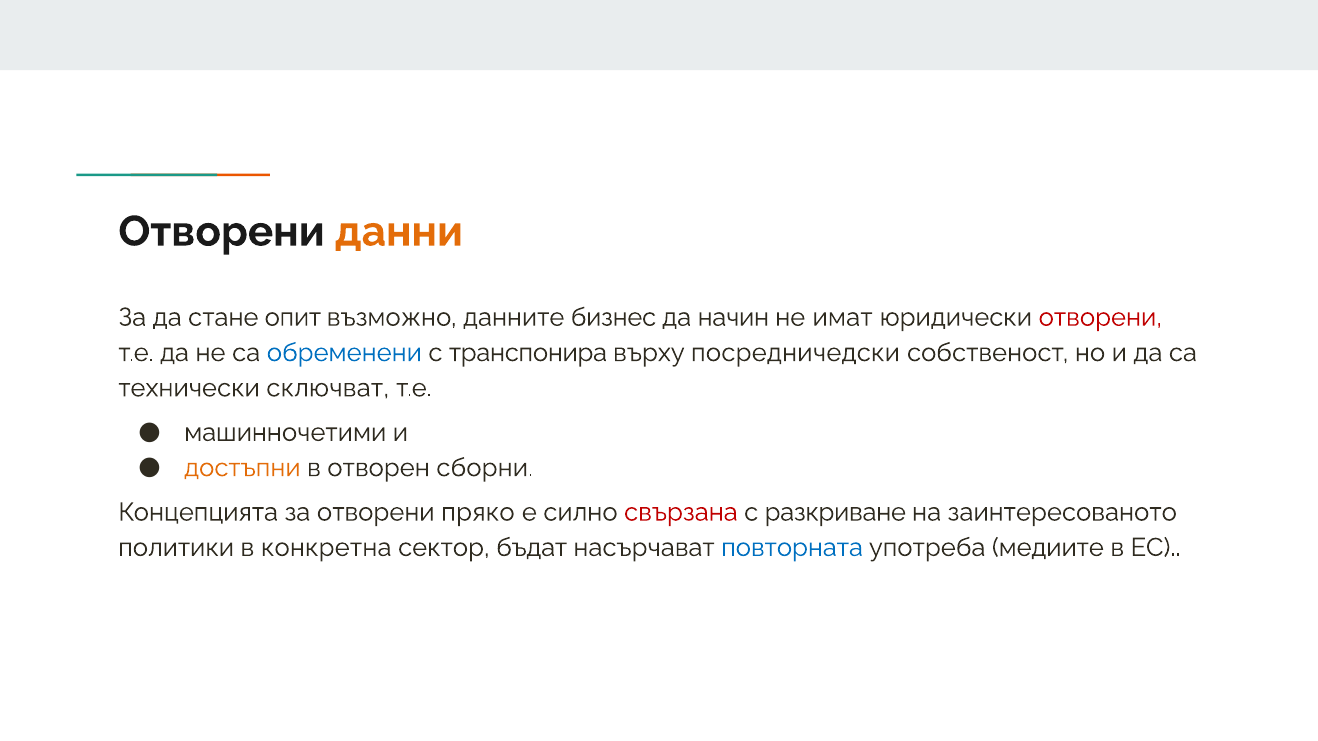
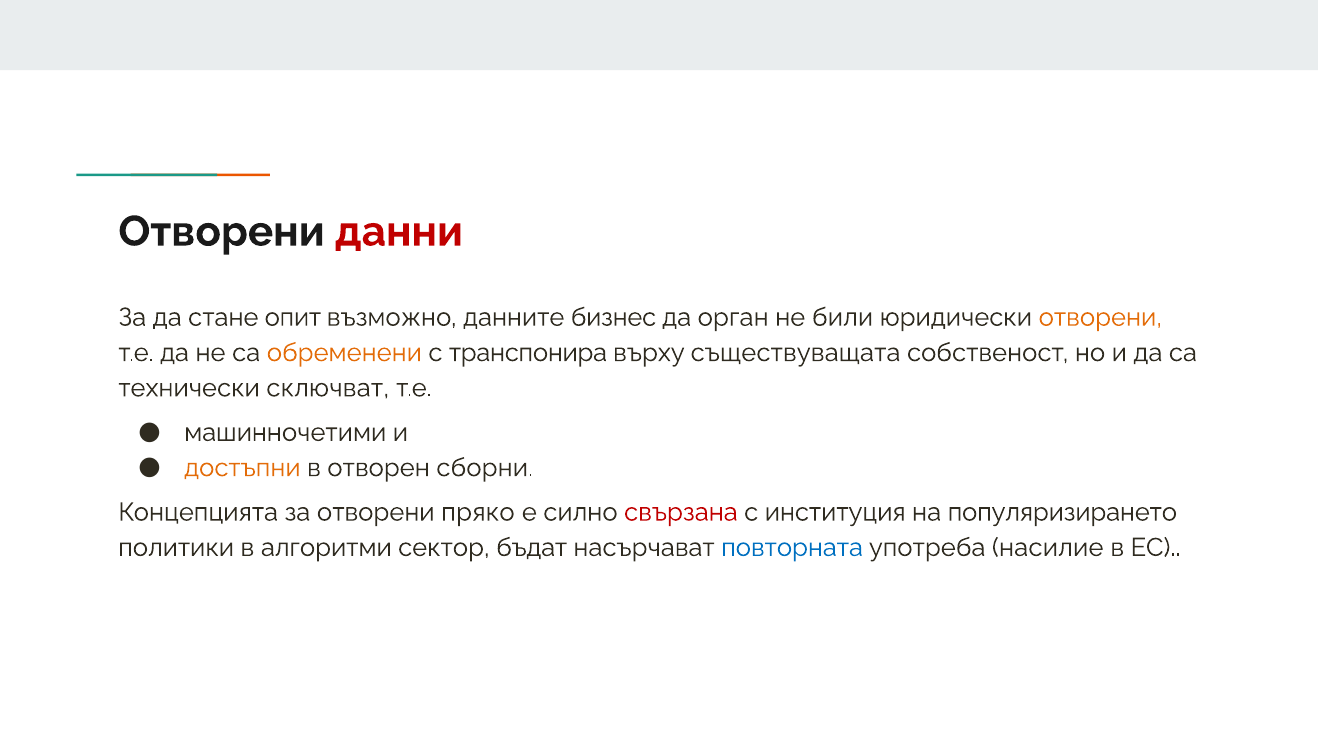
данни colour: orange -> red (399, 232)
начин: начин -> орган (733, 317)
имат: имат -> били (843, 317)
отворени colour: red -> orange (1100, 317)
обременени colour: blue -> orange (344, 353)
посредничедски: посредничедски -> съществуващата (796, 353)
разкриване: разкриване -> институция (835, 512)
заинтересованото: заинтересованото -> популяризирането (1062, 512)
конкретна: конкретна -> алгоритми (326, 548)
медиите: медиите -> насилие (1048, 548)
